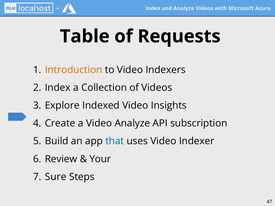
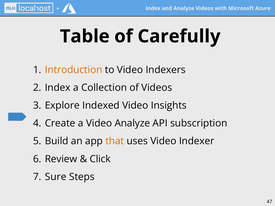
Requests: Requests -> Carefully (179, 36)
that colour: blue -> orange (115, 141)
Your: Your -> Click (100, 159)
